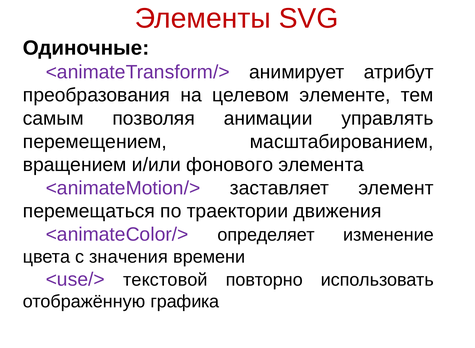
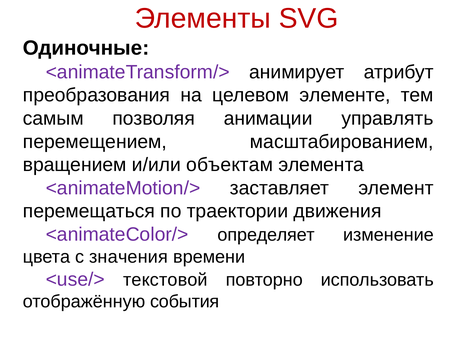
фонового: фонового -> объектам (230, 165)
графика: графика -> события (185, 302)
